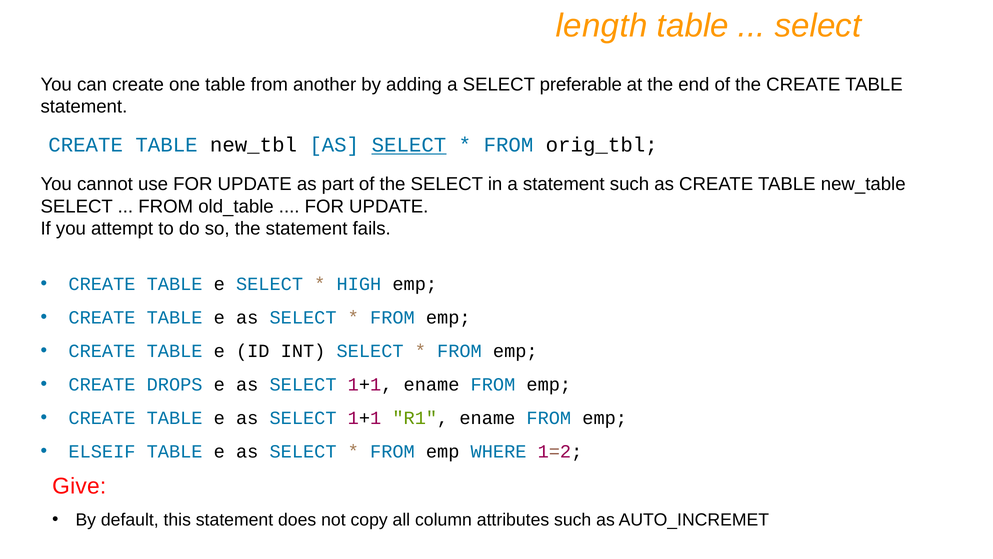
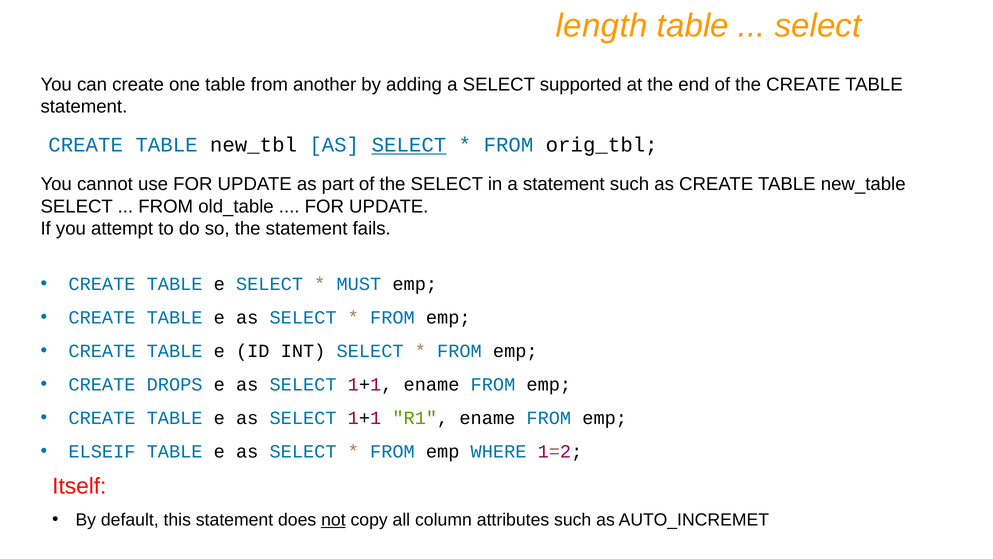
preferable: preferable -> supported (581, 84)
HIGH: HIGH -> MUST (359, 284)
Give: Give -> Itself (79, 486)
not underline: none -> present (333, 520)
